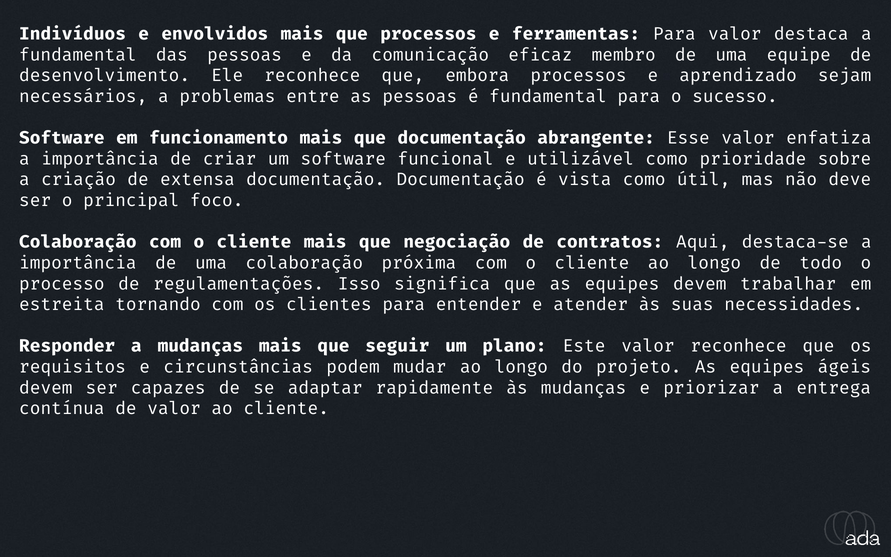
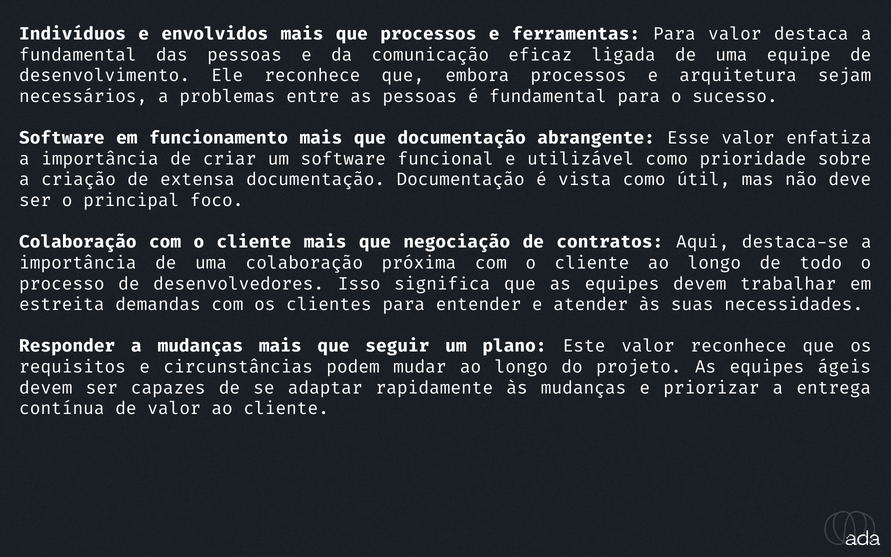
membro: membro -> ligada (624, 55)
aprendizado: aprendizado -> arquitetura (738, 76)
regulamentações: regulamentações -> desenvolvedores (239, 284)
tornando: tornando -> demandas (158, 305)
